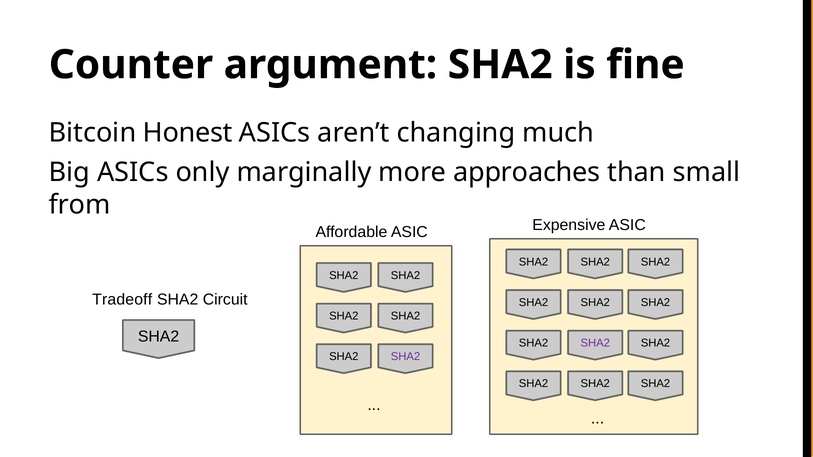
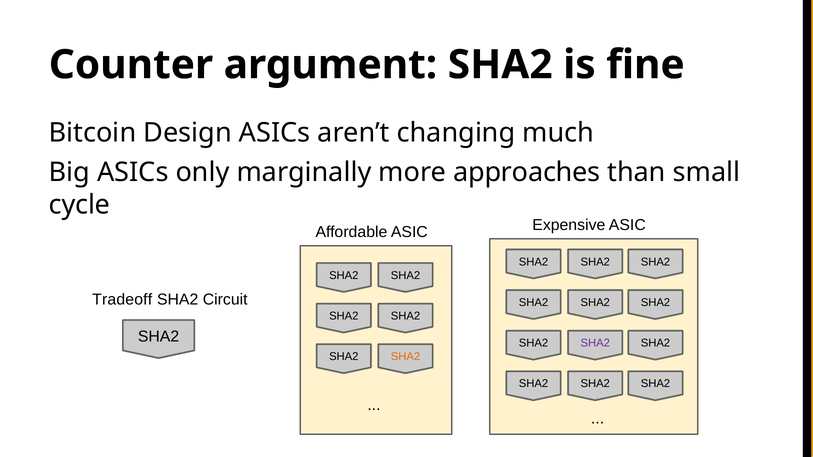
Honest: Honest -> Design (188, 133)
from: from -> cycle (80, 205)
SHA2 colour: purple -> orange (406, 357)
